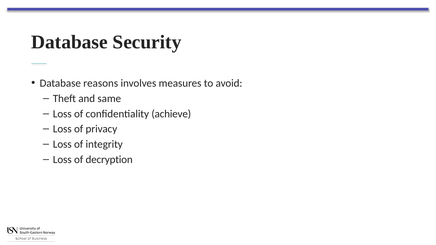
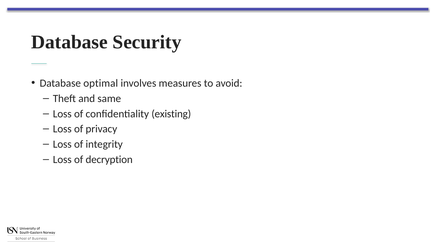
reasons: reasons -> optimal (101, 83)
achieve: achieve -> existing (171, 114)
